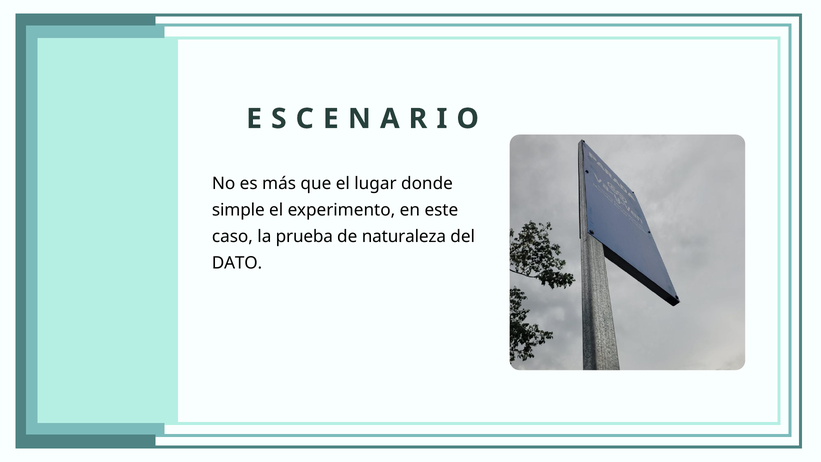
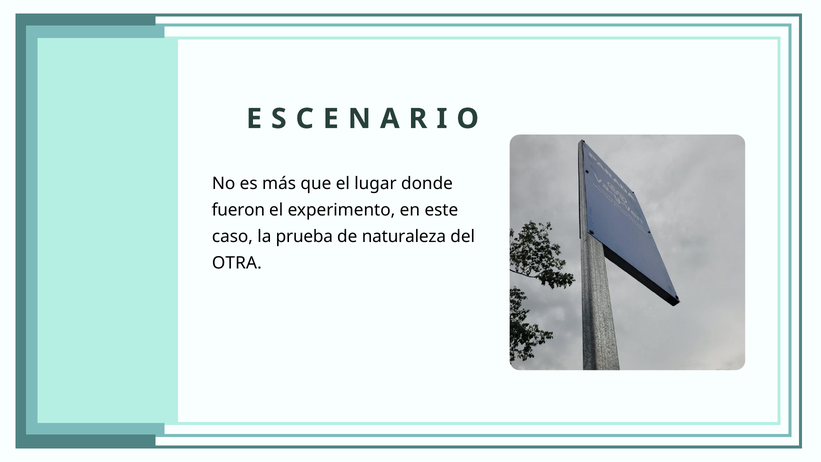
simple: simple -> fueron (238, 210)
DATO: DATO -> OTRA (237, 263)
